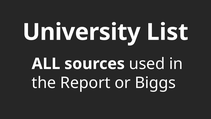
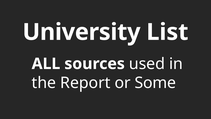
Biggs: Biggs -> Some (155, 83)
